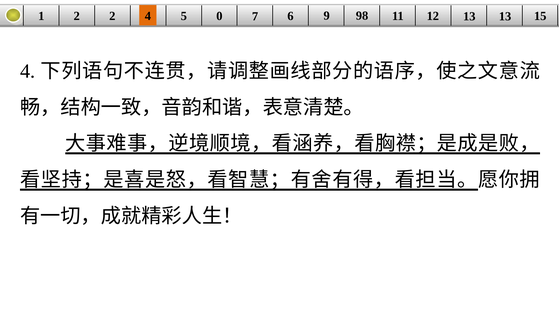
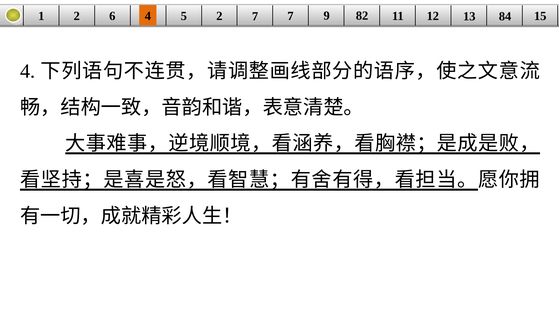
2 2: 2 -> 6 (112, 16)
5 0: 0 -> 2 (219, 16)
7 6: 6 -> 7 (291, 16)
98: 98 -> 82 (362, 16)
13 13: 13 -> 84 (505, 17)
